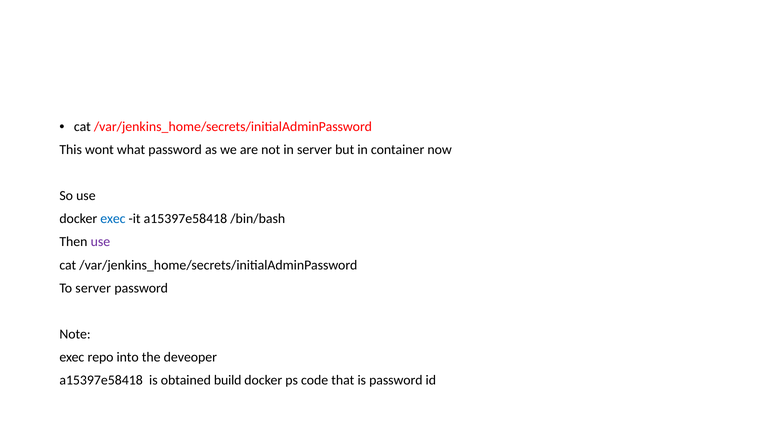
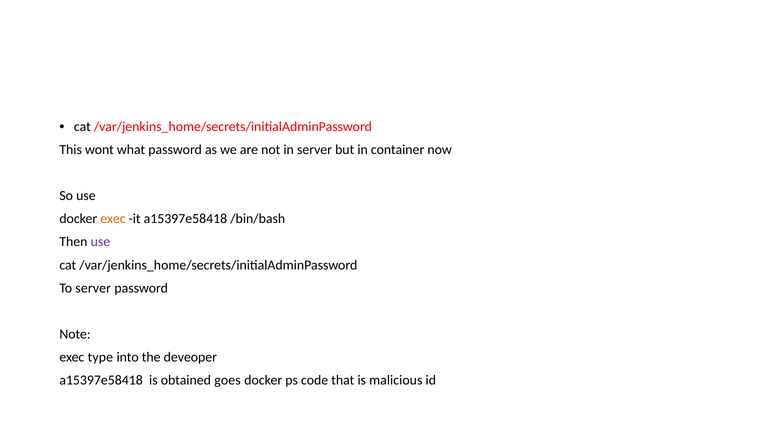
exec colour: blue -> orange (113, 219)
repo: repo -> type (100, 357)
build: build -> goes (228, 380)
is password: password -> malicious (396, 380)
